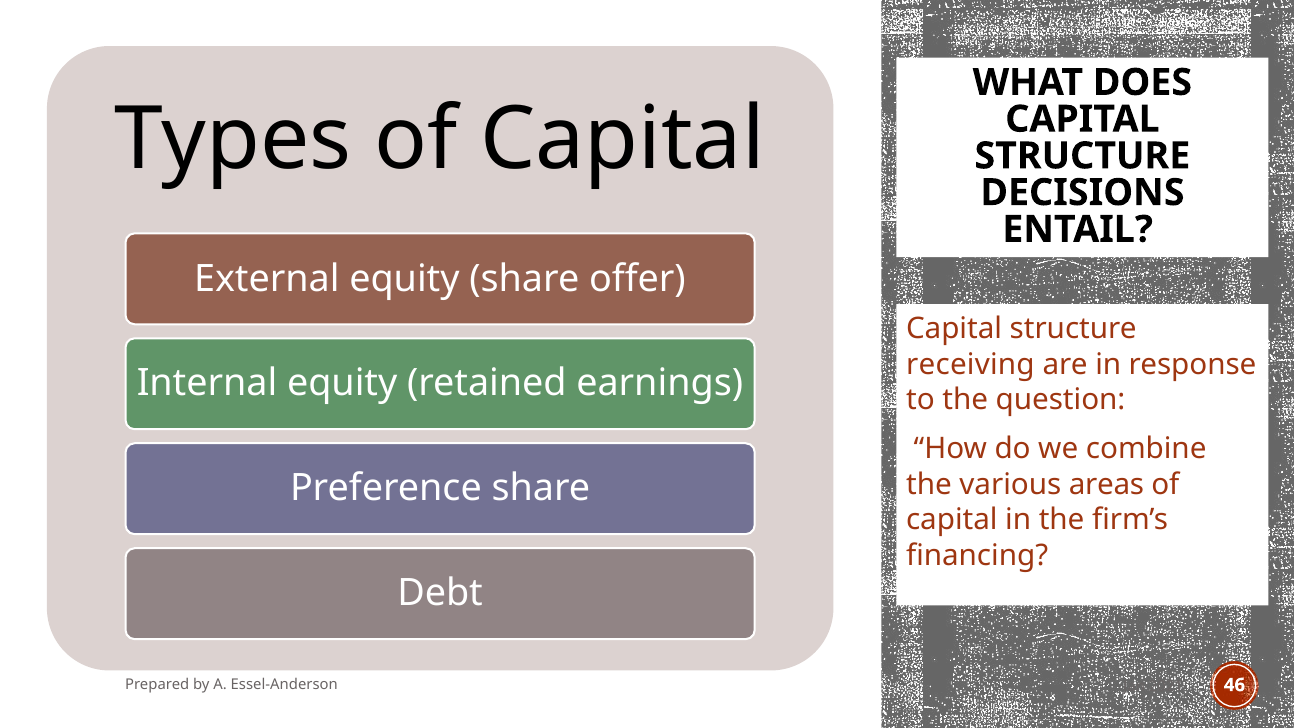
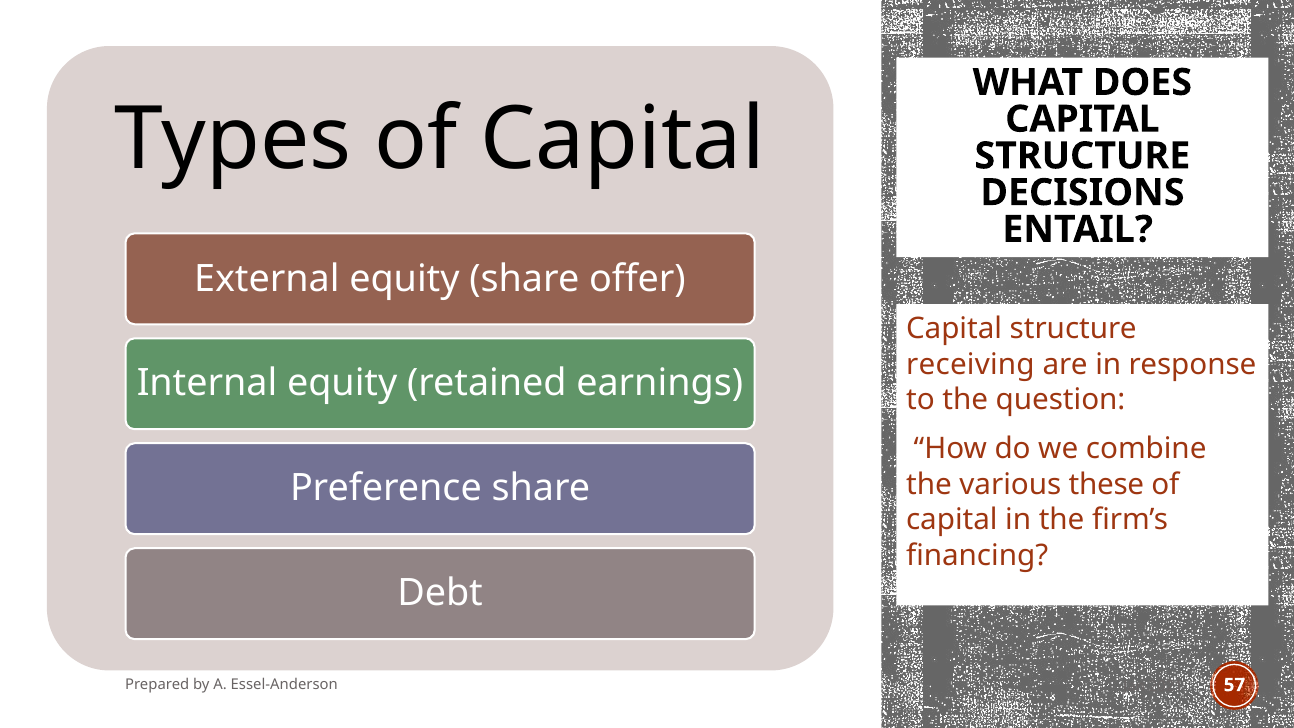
areas: areas -> these (1106, 484)
46: 46 -> 57 (1234, 685)
